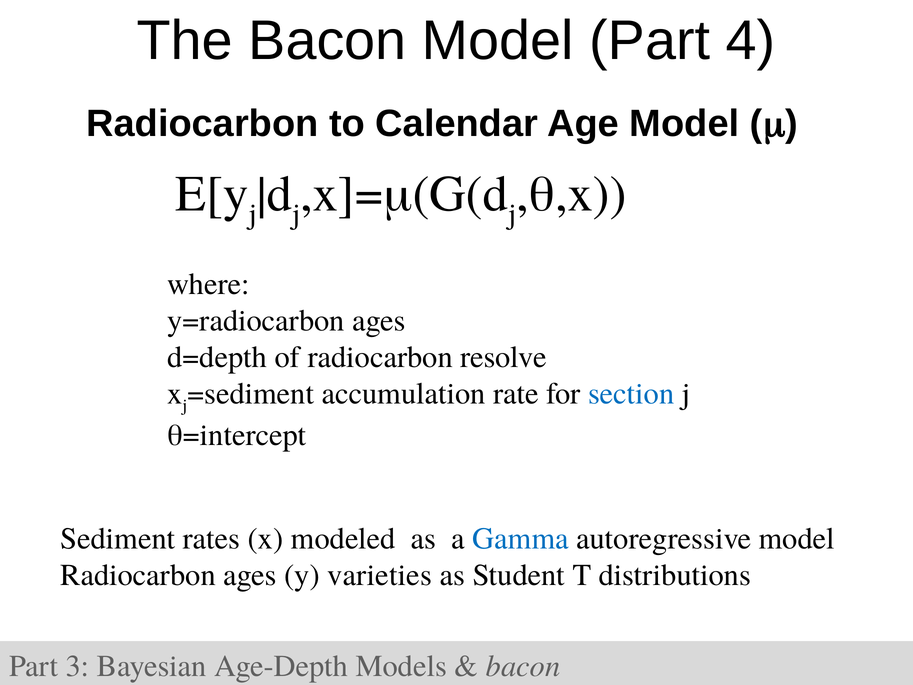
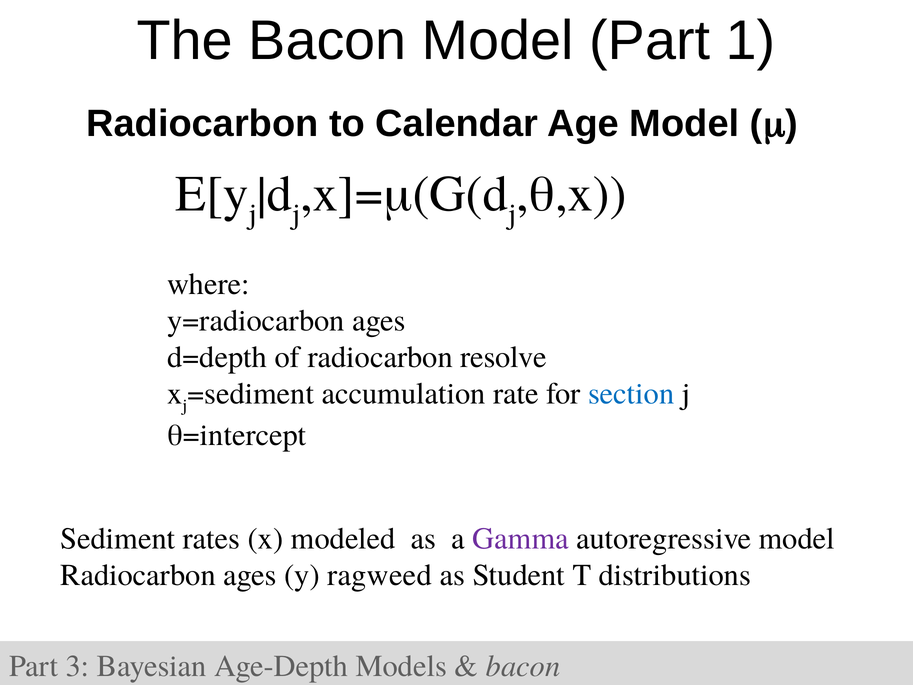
4: 4 -> 1 (750, 41)
Gamma colour: blue -> purple (521, 538)
varieties: varieties -> ragweed (380, 575)
